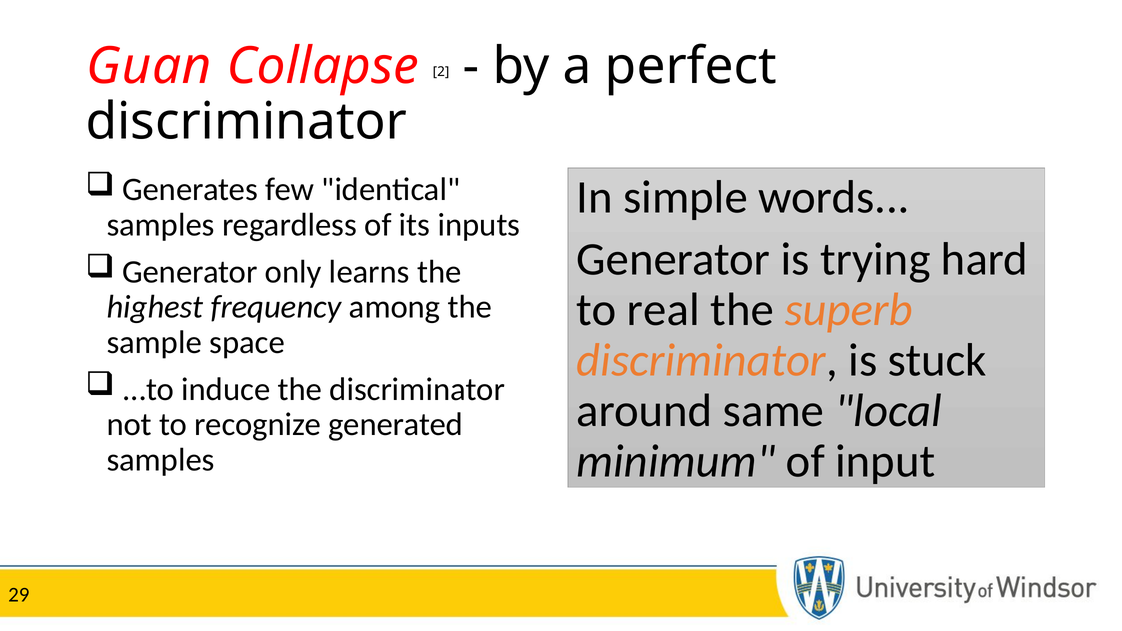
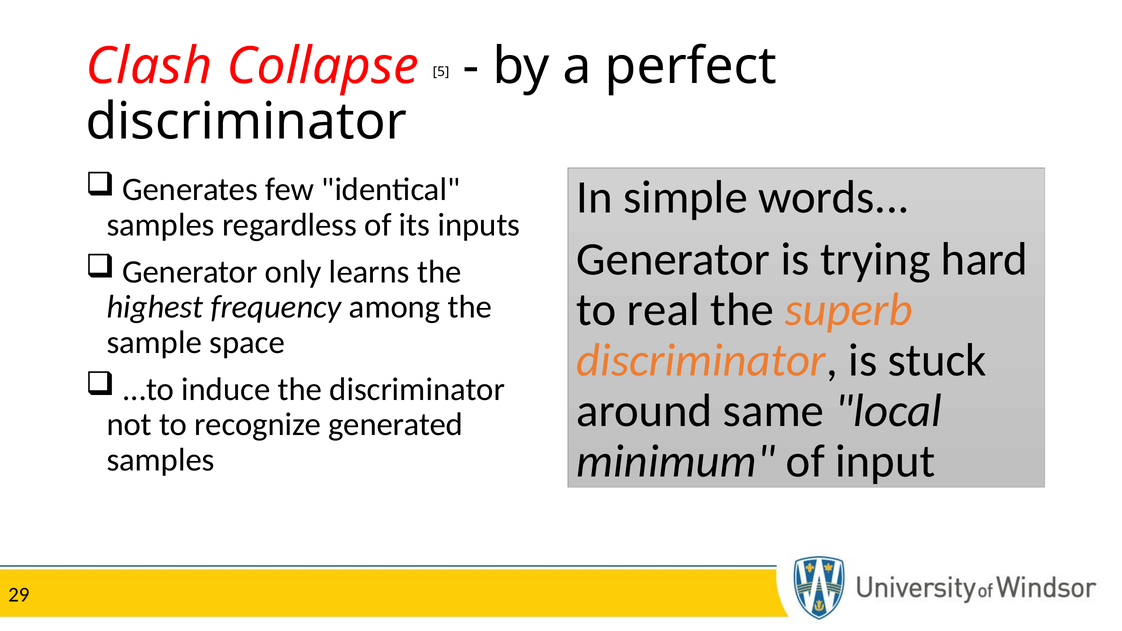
Guan: Guan -> Clash (149, 66)
2: 2 -> 5 (441, 72)
